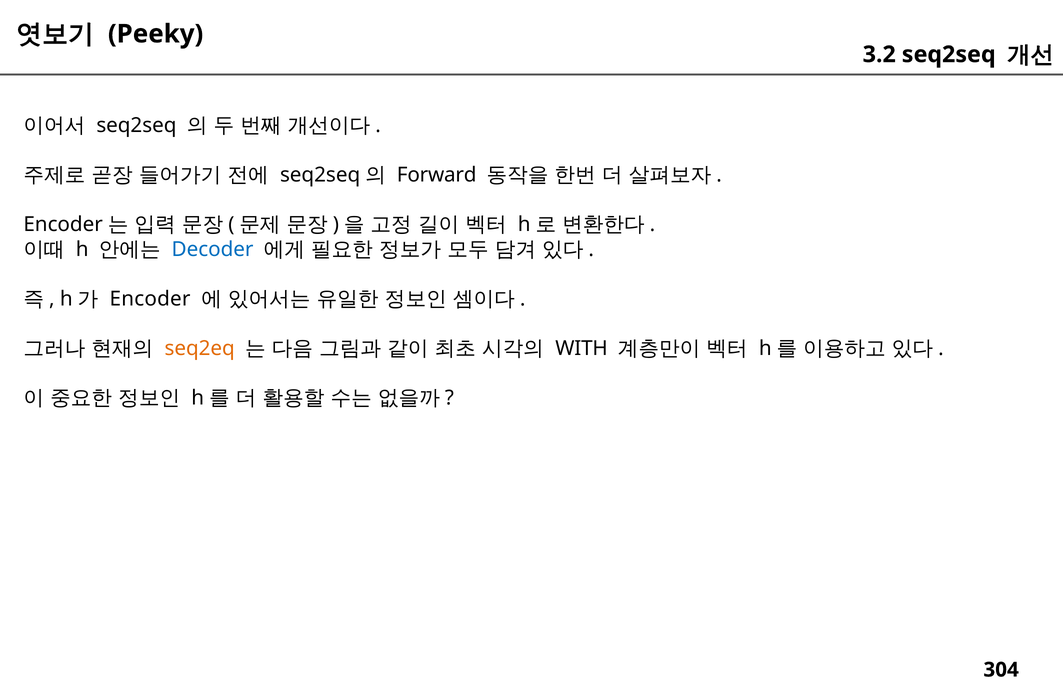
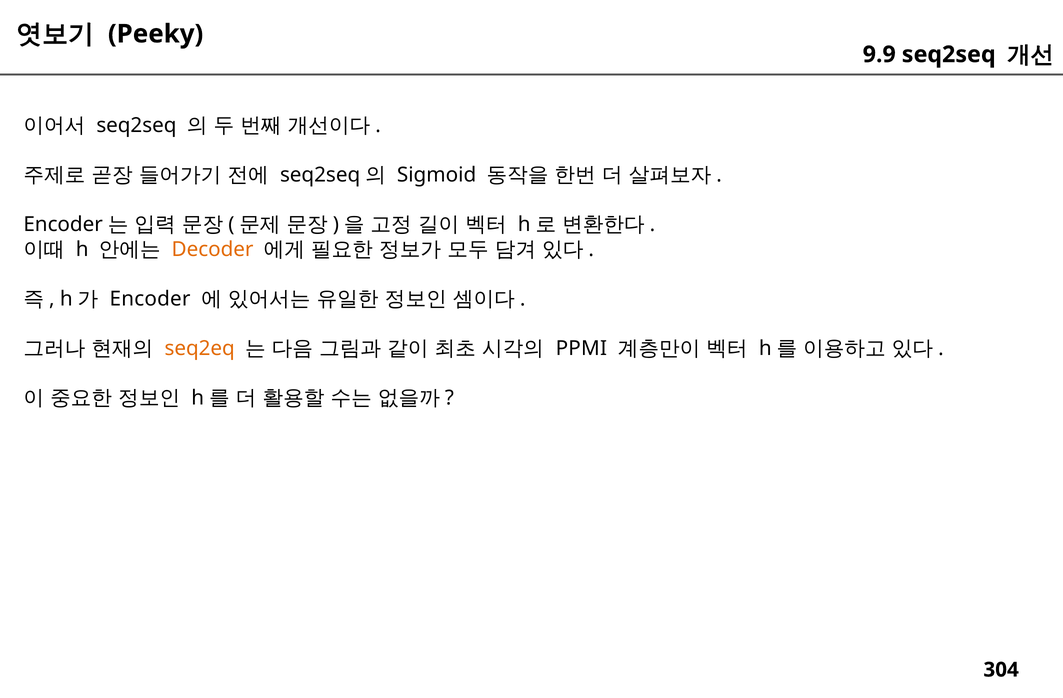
3.2: 3.2 -> 9.9 (879, 54)
Forward: Forward -> Sigmoid (437, 175)
Decoder colour: blue -> orange (213, 249)
WITH: WITH -> PPMI (581, 349)
